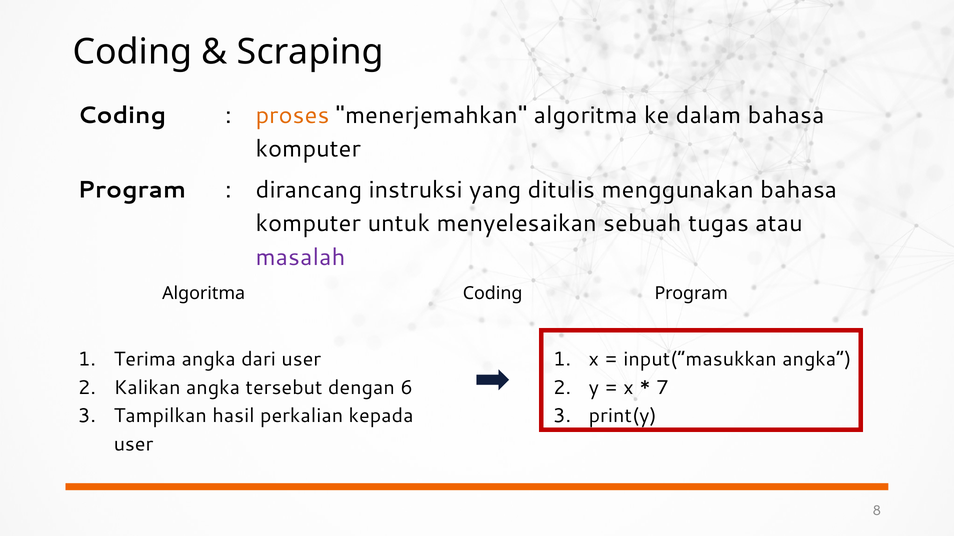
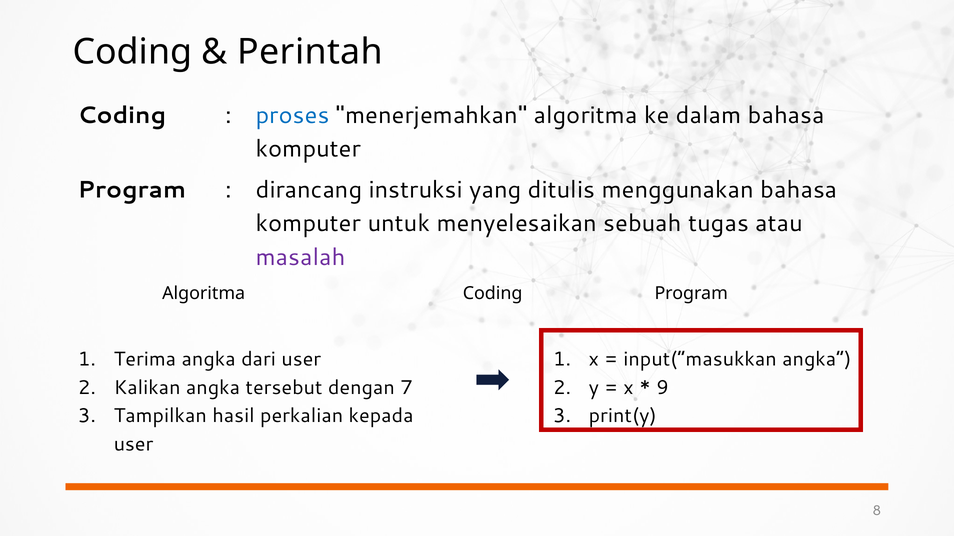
Scraping: Scraping -> Perintah (310, 52)
proses colour: orange -> blue (293, 115)
6: 6 -> 7 (407, 388)
7: 7 -> 9 (662, 388)
